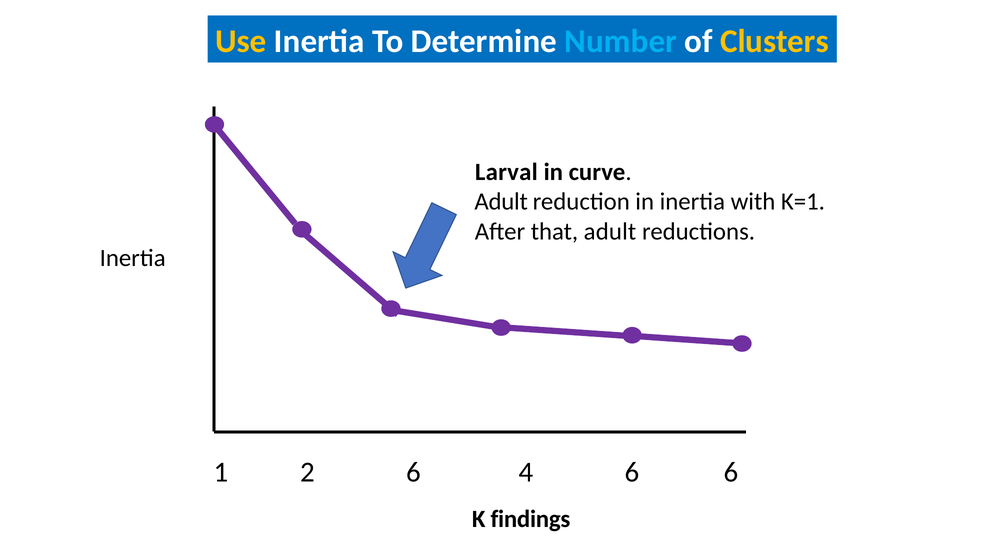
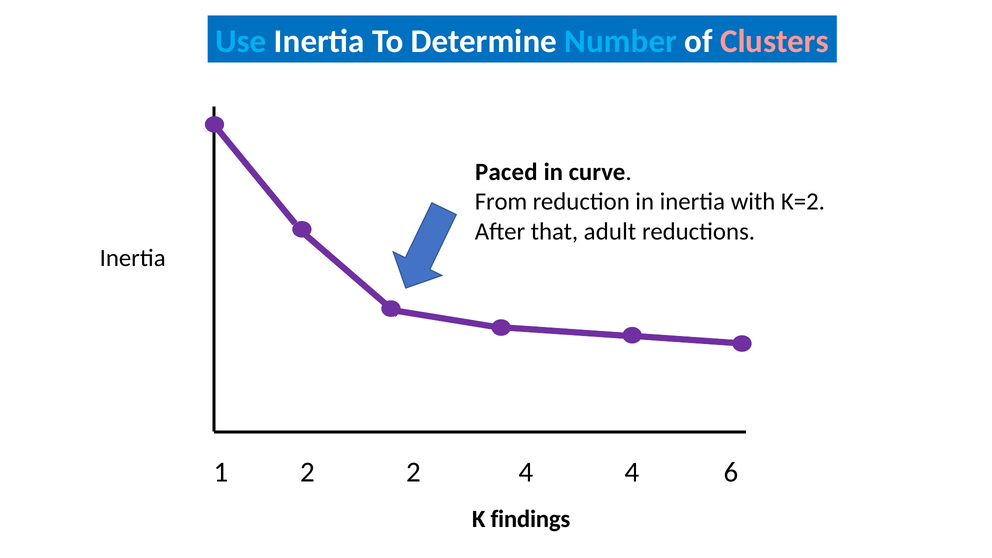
Use colour: yellow -> light blue (241, 41)
Clusters colour: yellow -> pink (774, 41)
Larval: Larval -> Paced (506, 172)
Adult: Adult -> From (501, 202)
K=1: K=1 -> K=2 (803, 202)
2 6: 6 -> 2 (414, 472)
4 6: 6 -> 4 (632, 472)
